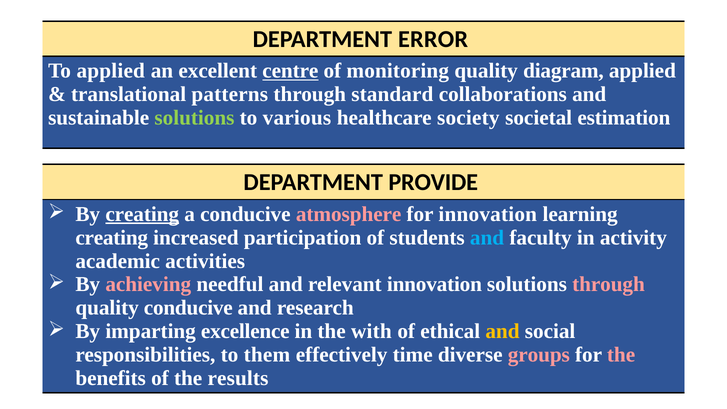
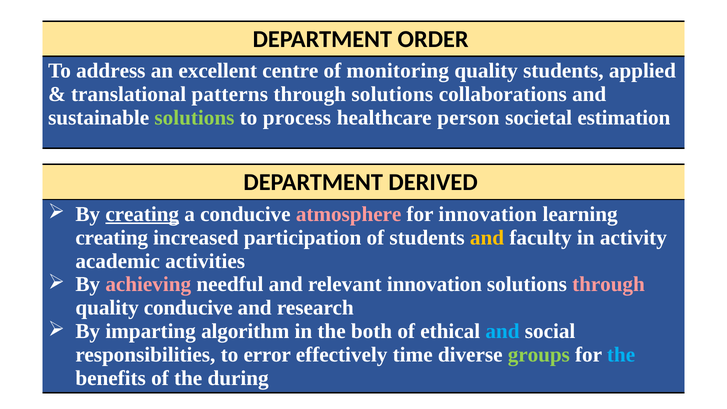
ERROR: ERROR -> ORDER (433, 39)
To applied: applied -> address (111, 71)
centre underline: present -> none (290, 71)
quality diagram: diagram -> students (563, 71)
through standard: standard -> solutions (392, 94)
various: various -> process (297, 118)
society: society -> person (468, 118)
PROVIDE: PROVIDE -> DERIVED (433, 182)
and colour: light blue -> yellow (487, 238)
excellence: excellence -> algorithm (245, 331)
with: with -> both (372, 331)
and colour: yellow -> light blue (502, 331)
them: them -> error (267, 355)
groups colour: pink -> light green (539, 355)
the colour: pink -> light blue (621, 355)
results: results -> during (238, 378)
